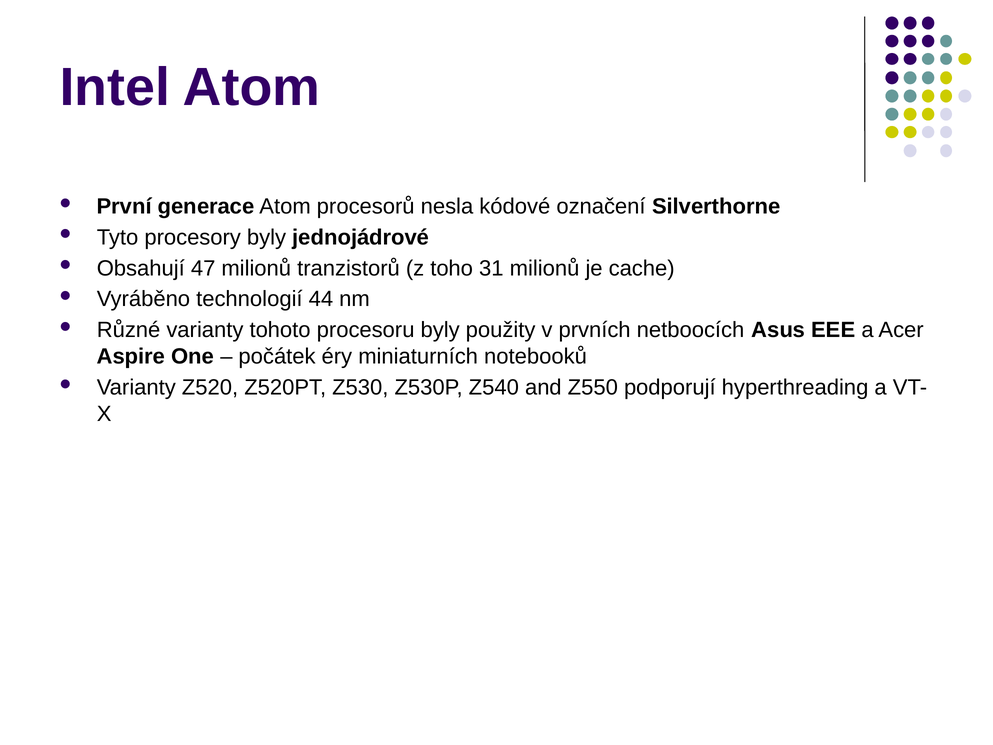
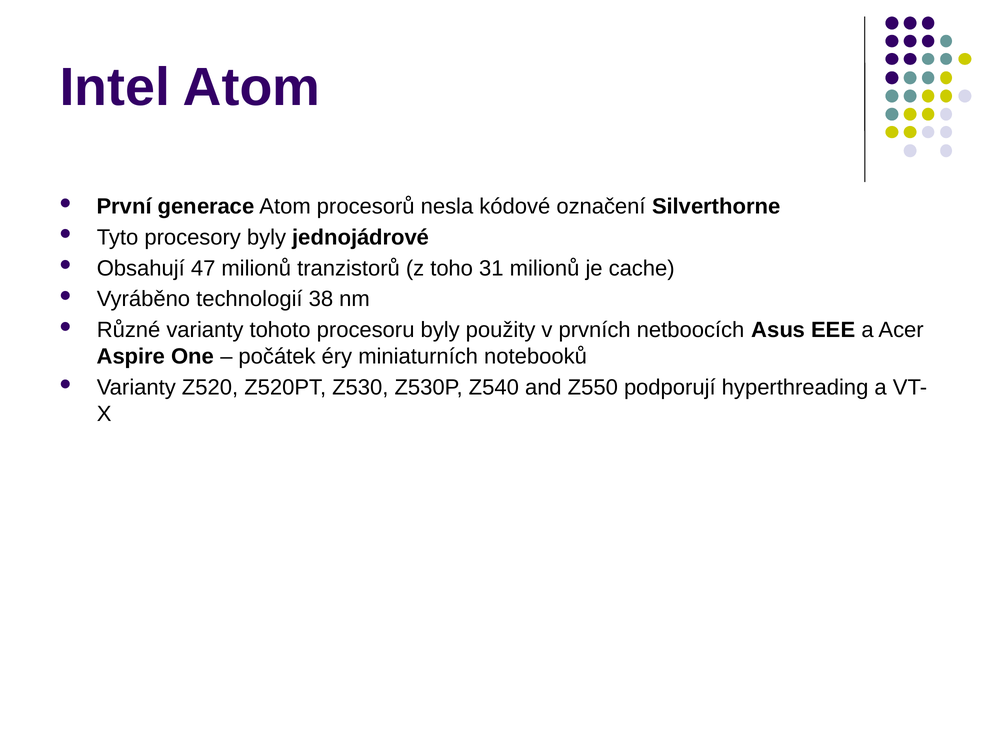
44: 44 -> 38 (321, 299)
